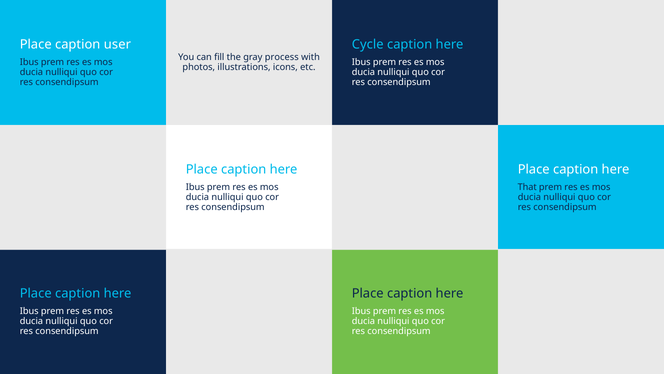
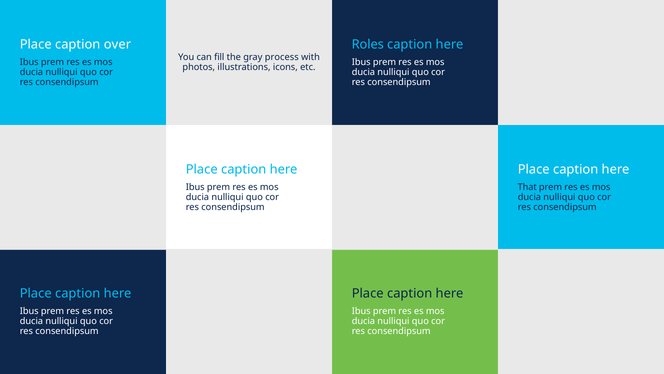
user: user -> over (117, 45)
Cycle: Cycle -> Roles (368, 45)
